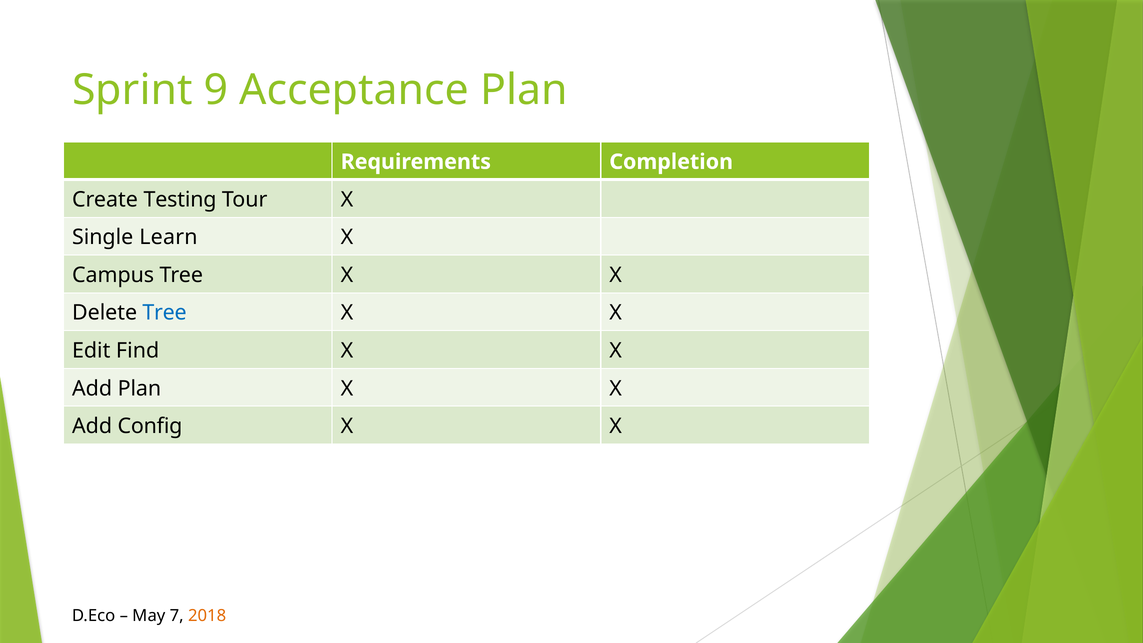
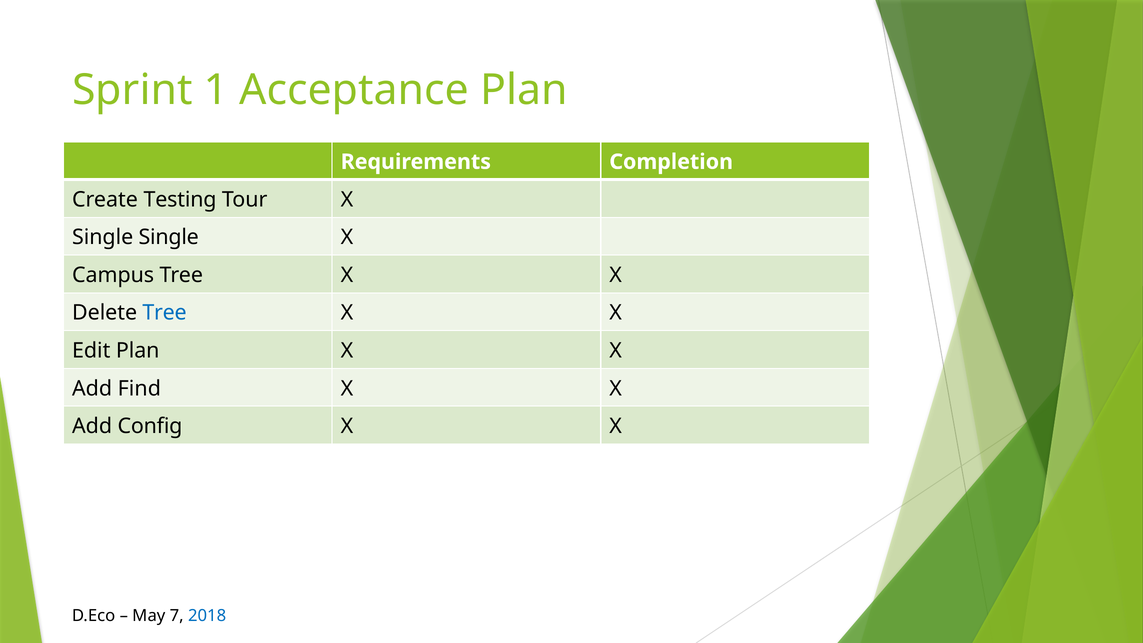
9: 9 -> 1 (216, 90)
Single Learn: Learn -> Single (169, 237)
Edit Find: Find -> Plan (138, 351)
Add Plan: Plan -> Find (139, 388)
2018 colour: orange -> blue (207, 615)
